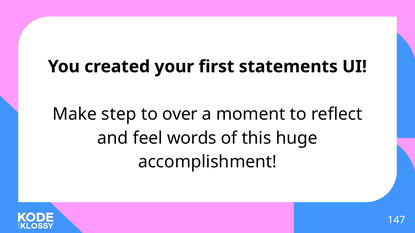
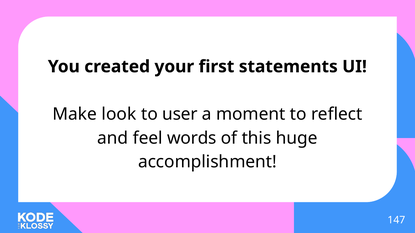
step: step -> look (119, 114)
over: over -> user (180, 114)
